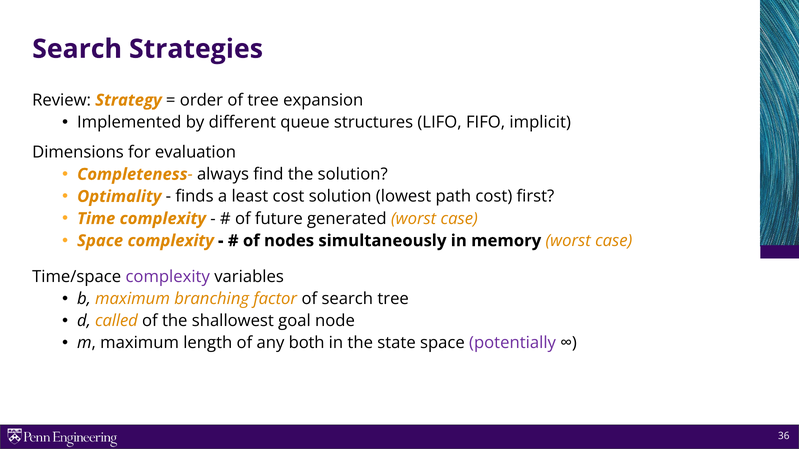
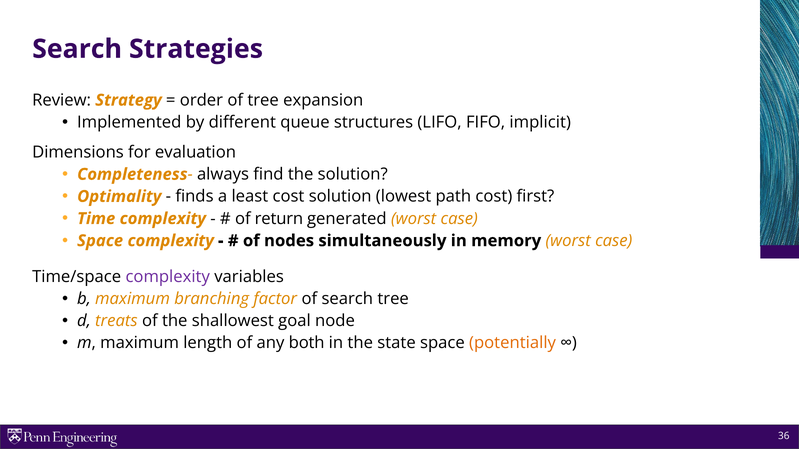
future: future -> return (279, 219)
called: called -> treats (116, 321)
potentially colour: purple -> orange (513, 343)
